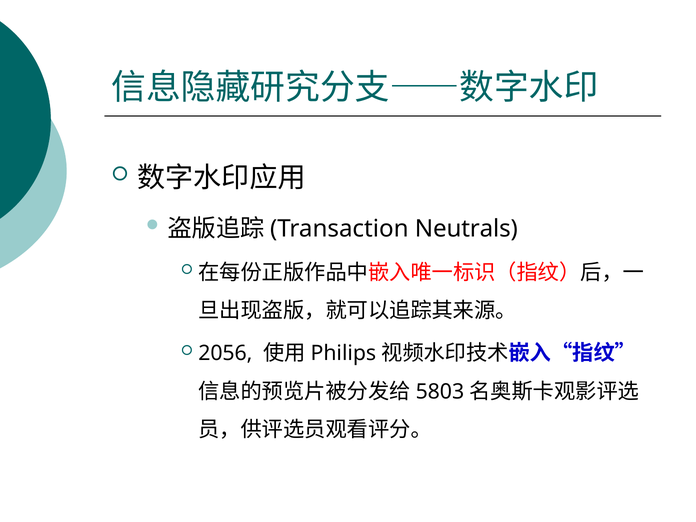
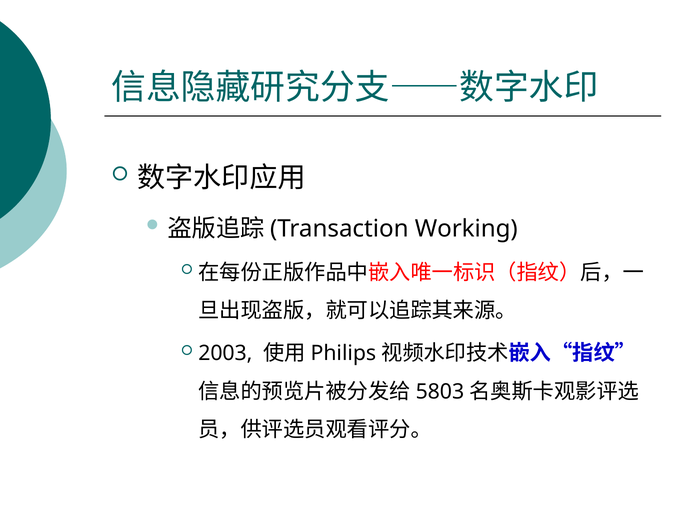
Neutrals: Neutrals -> Working (466, 229)
2056: 2056 -> 2003 (225, 353)
